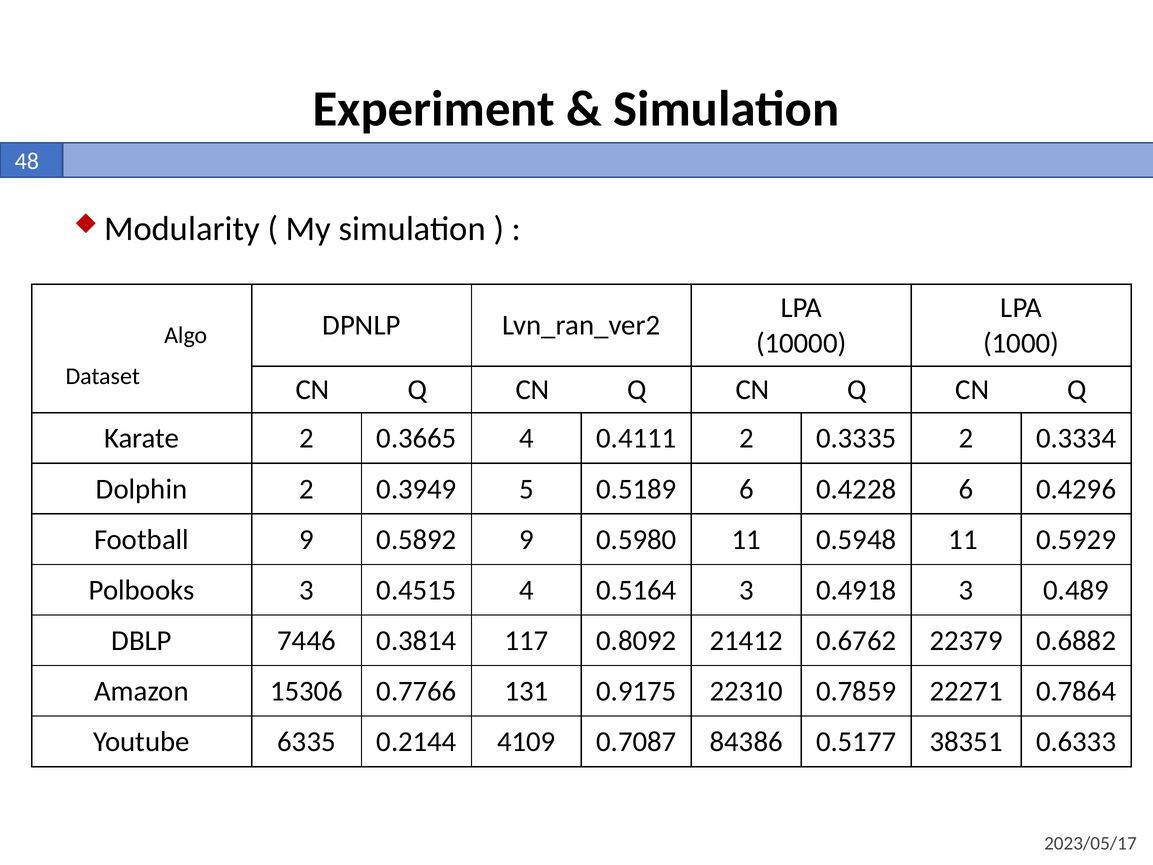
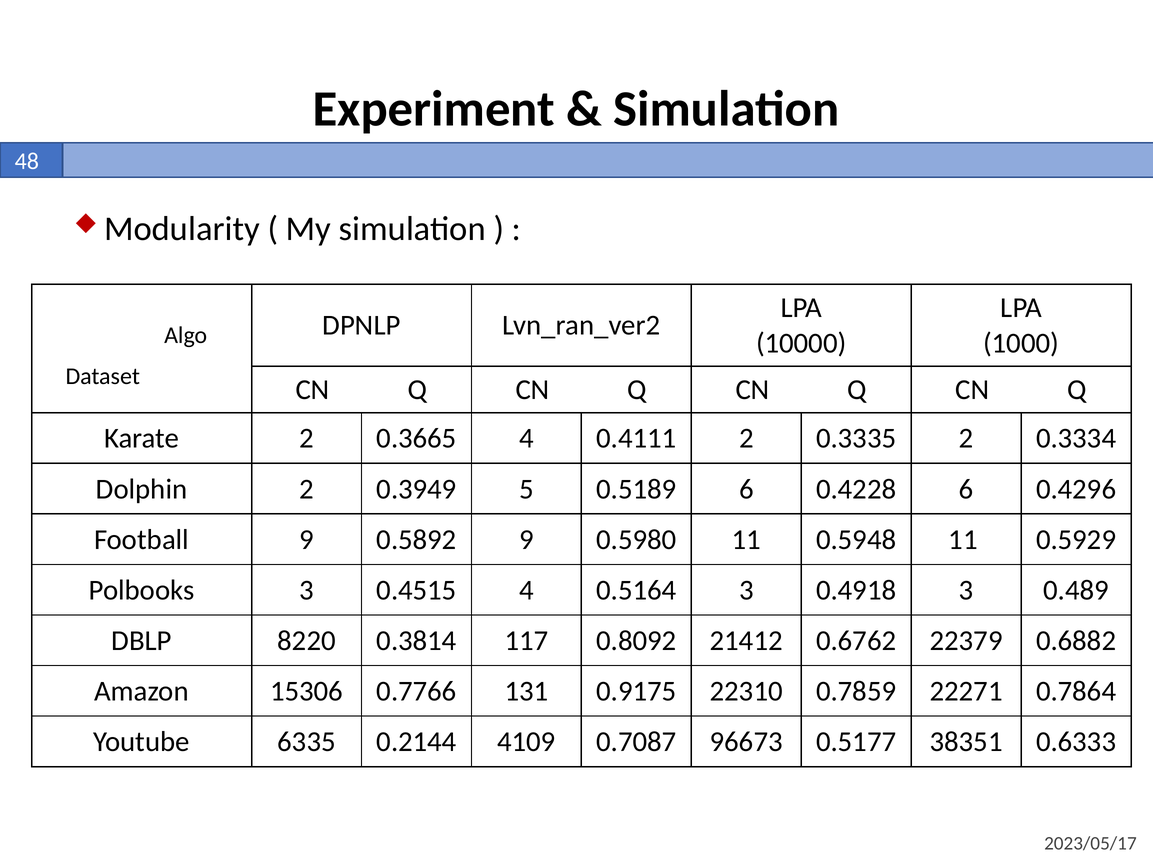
7446: 7446 -> 8220 (307, 640)
84386: 84386 -> 96673 (746, 741)
